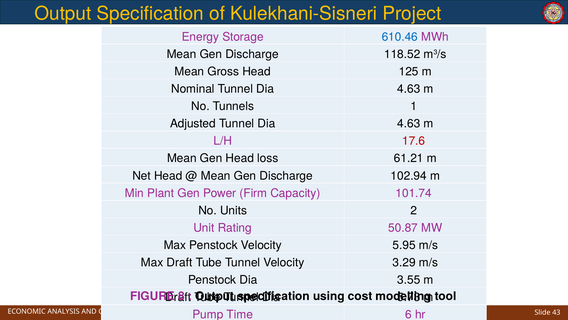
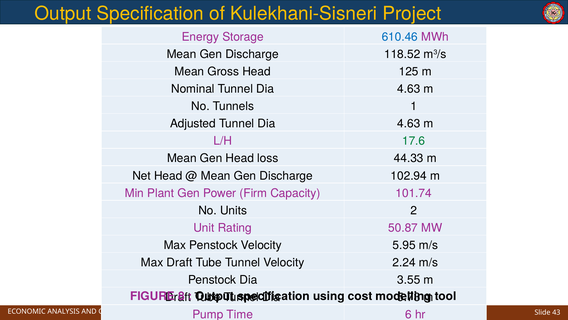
17.6 colour: red -> green (414, 141)
61.21: 61.21 -> 44.33 (409, 158)
3.29: 3.29 -> 2.24 (404, 262)
